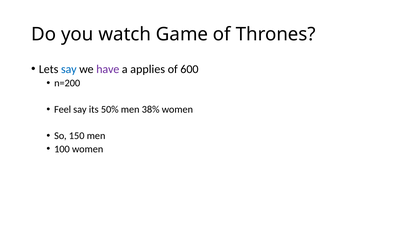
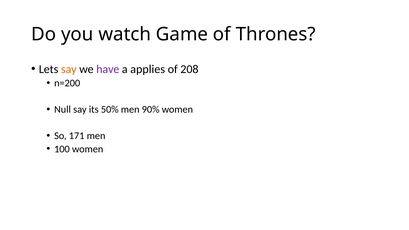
say colour: blue -> orange (69, 69)
600: 600 -> 208 (189, 69)
Feel: Feel -> Null (63, 110)
38%: 38% -> 90% (151, 110)
150: 150 -> 171 (77, 136)
